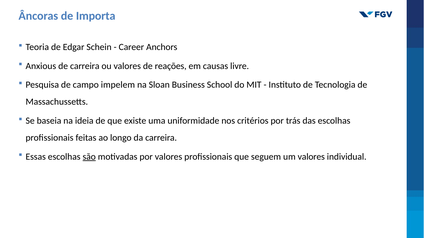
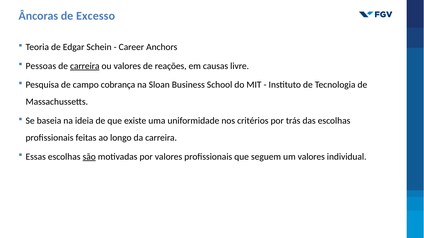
Importa: Importa -> Excesso (96, 16)
Anxious: Anxious -> Pessoas (41, 66)
carreira underline: none -> present (85, 66)
impelem: impelem -> cobrança (118, 85)
